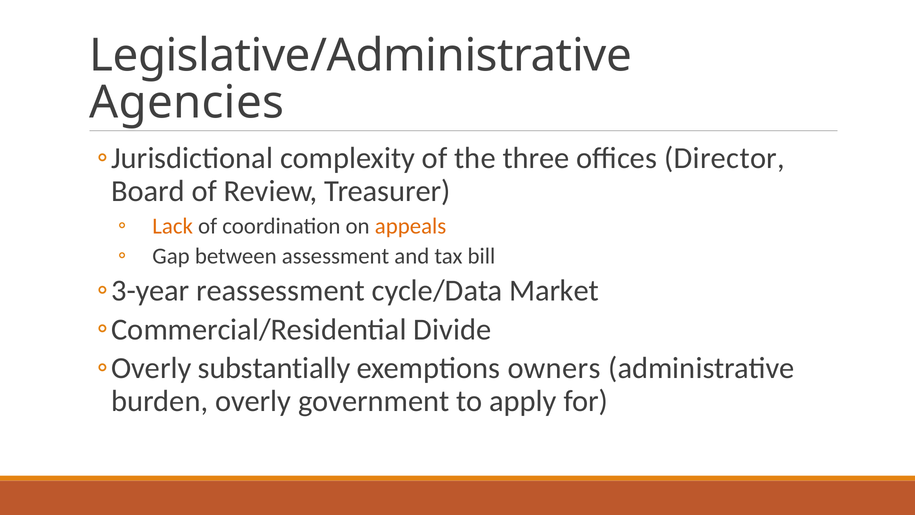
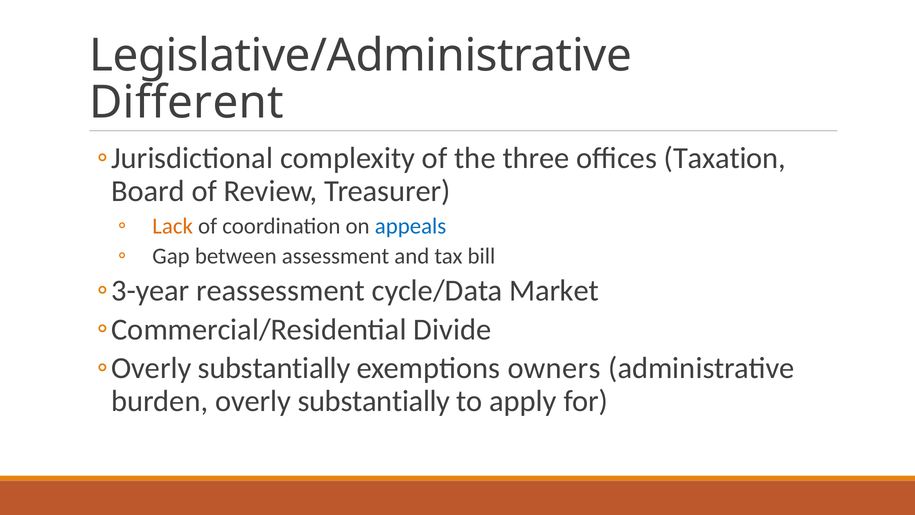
Agencies: Agencies -> Different (187, 103)
Director: Director -> Taxation (725, 158)
appeals colour: orange -> blue (411, 226)
overly government: government -> substantially (374, 401)
